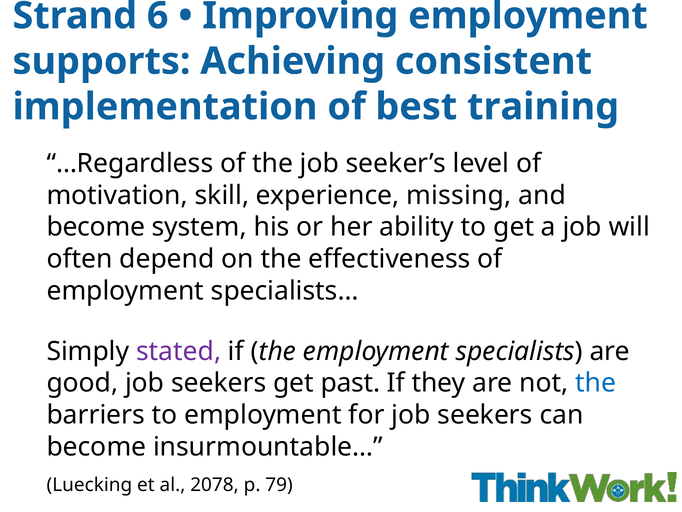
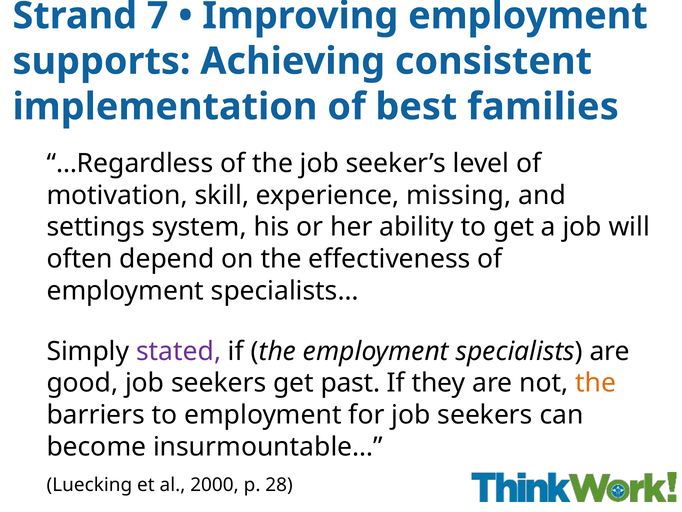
6: 6 -> 7 (158, 16)
training: training -> families (543, 107)
become: become -> settings (96, 227)
the colour: blue -> orange (596, 383)
2078: 2078 -> 2000 (215, 485)
79: 79 -> 28 (279, 485)
